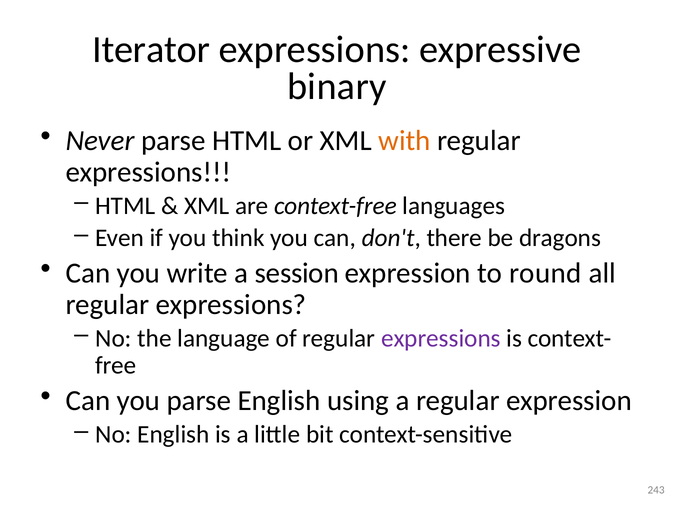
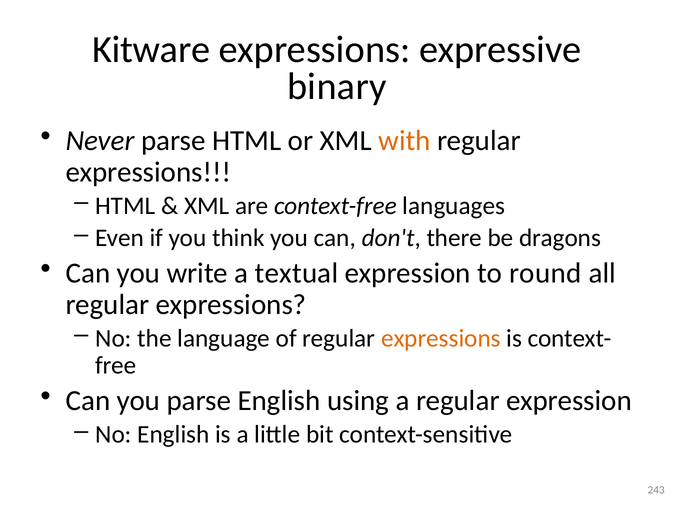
Iterator: Iterator -> Kitware (151, 50)
session: session -> textual (297, 273)
expressions colour: purple -> orange (441, 338)
